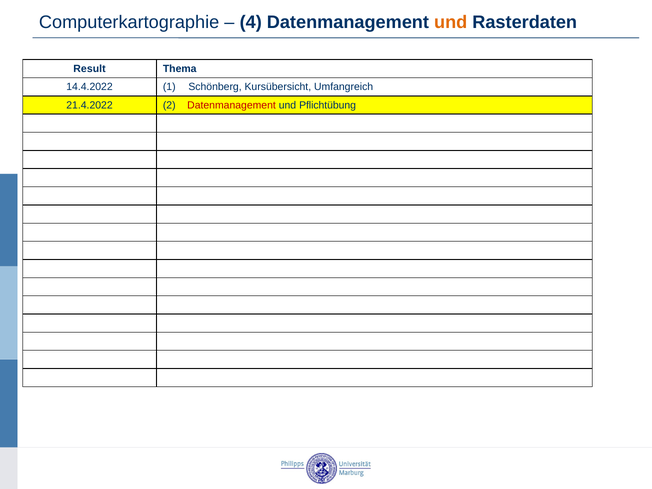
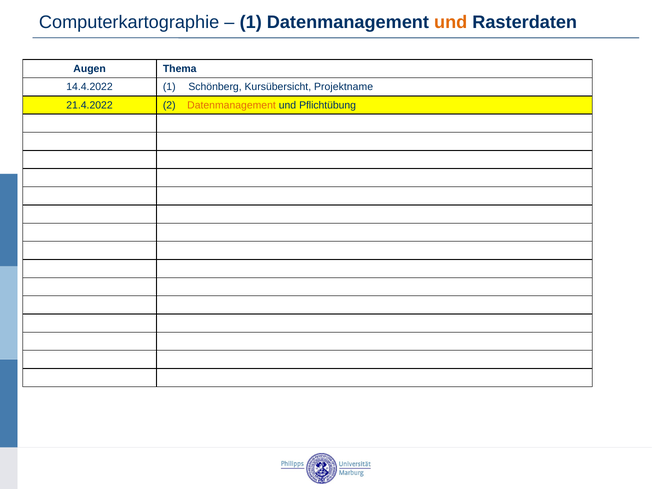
4: 4 -> 1 (251, 22)
Result: Result -> Augen (90, 69)
Umfangreich: Umfangreich -> Projektname (344, 87)
Datenmanagement colour: red -> orange (232, 105)
